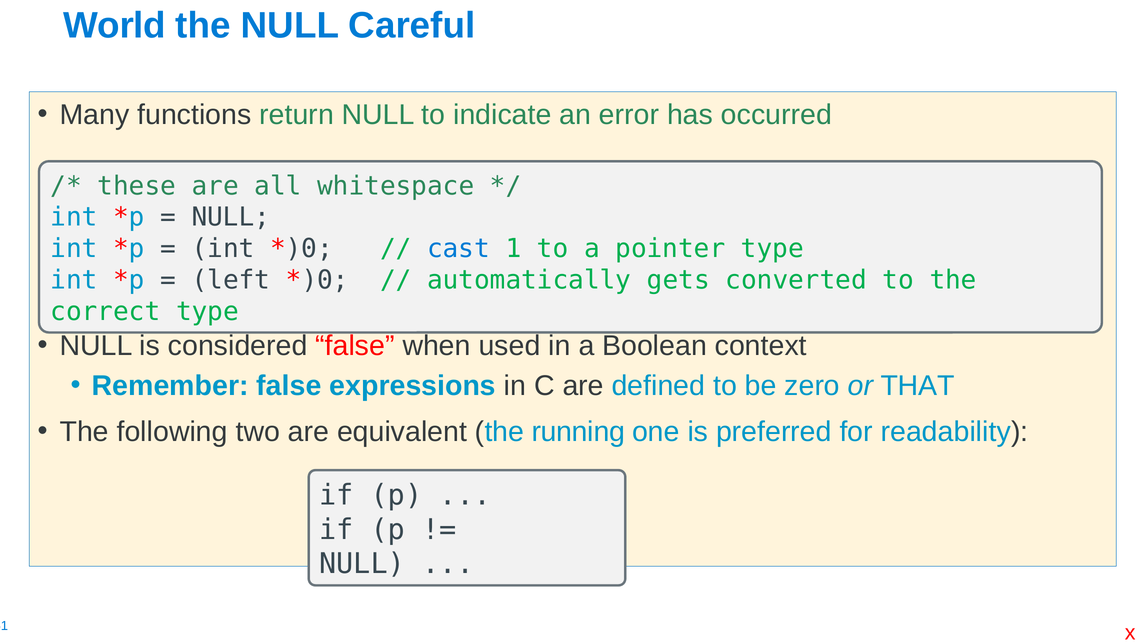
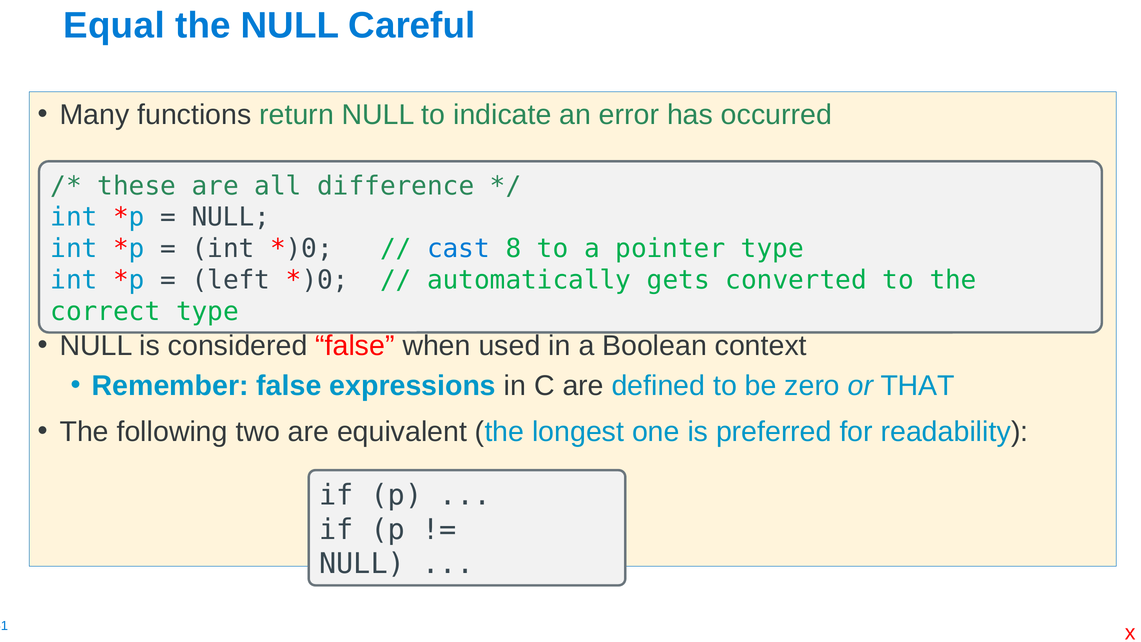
World: World -> Equal (114, 26)
whitespace: whitespace -> difference (396, 186)
1: 1 -> 8 (513, 249)
running: running -> longest (578, 432)
